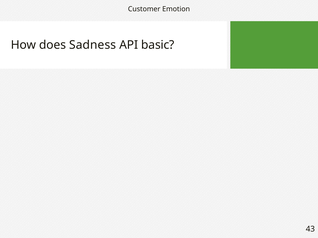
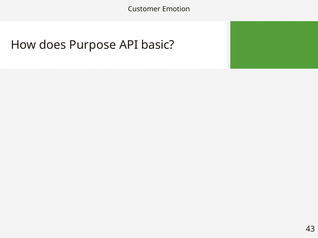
Sadness: Sadness -> Purpose (93, 45)
